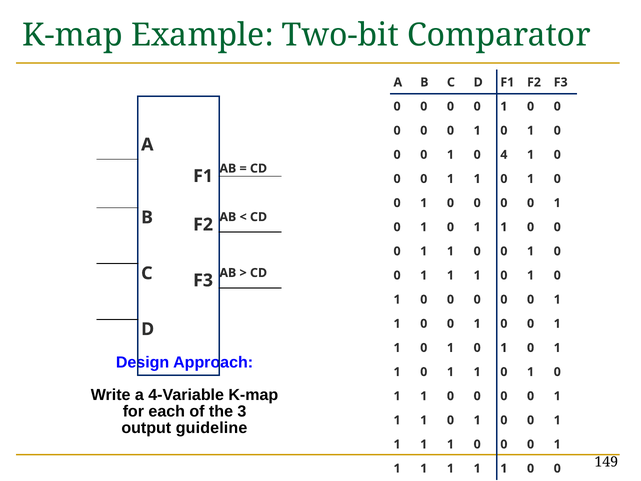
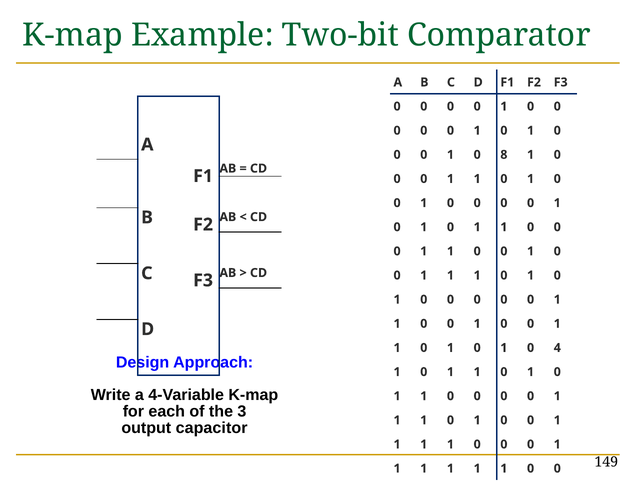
4: 4 -> 8 (504, 155)
1: 1 -> 4 (557, 348)
guideline: guideline -> capacitor (212, 428)
